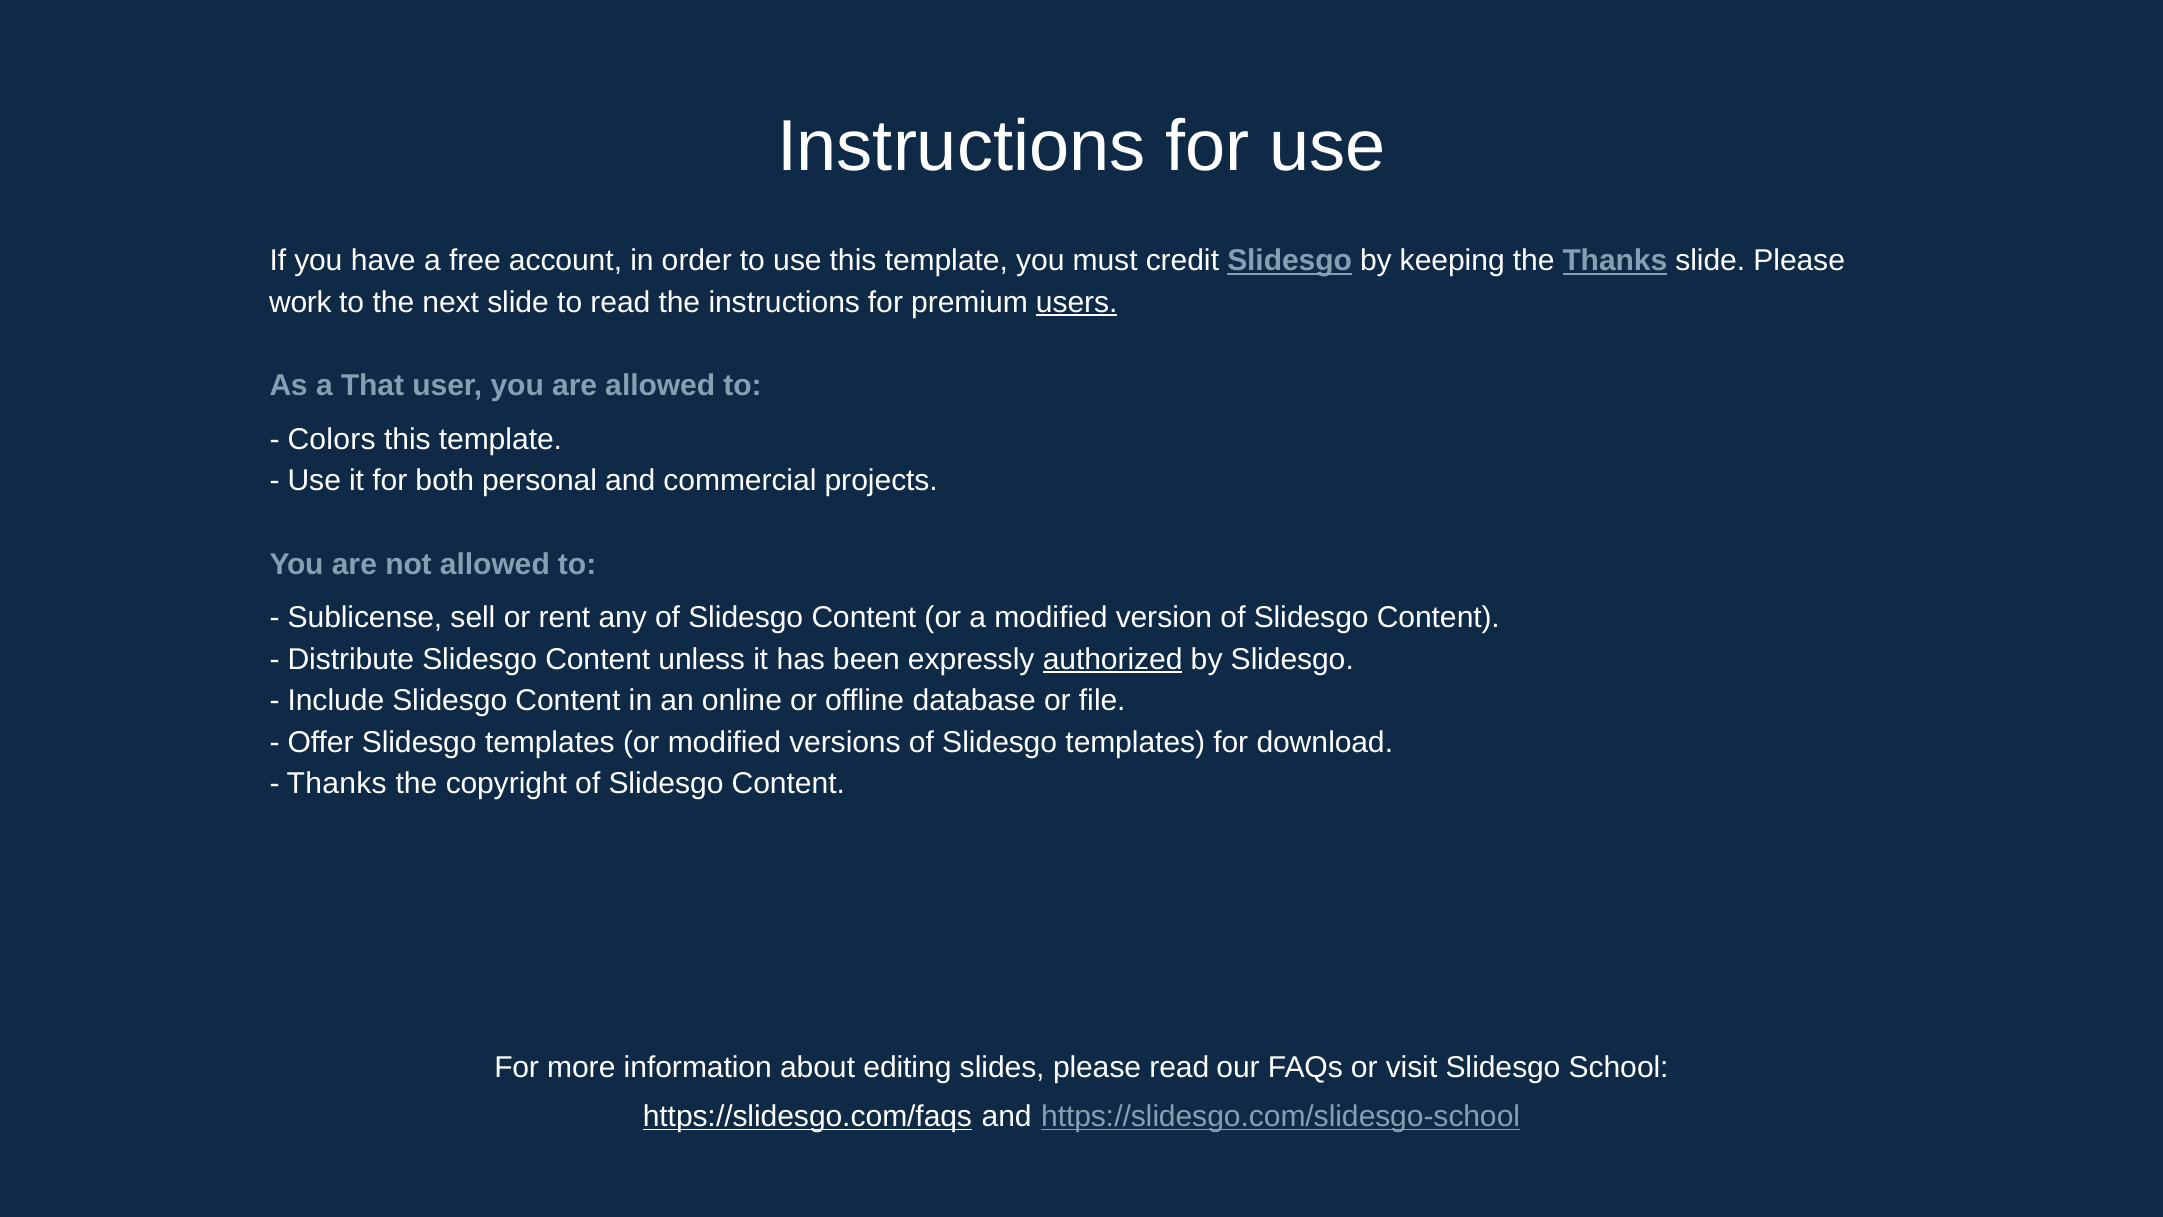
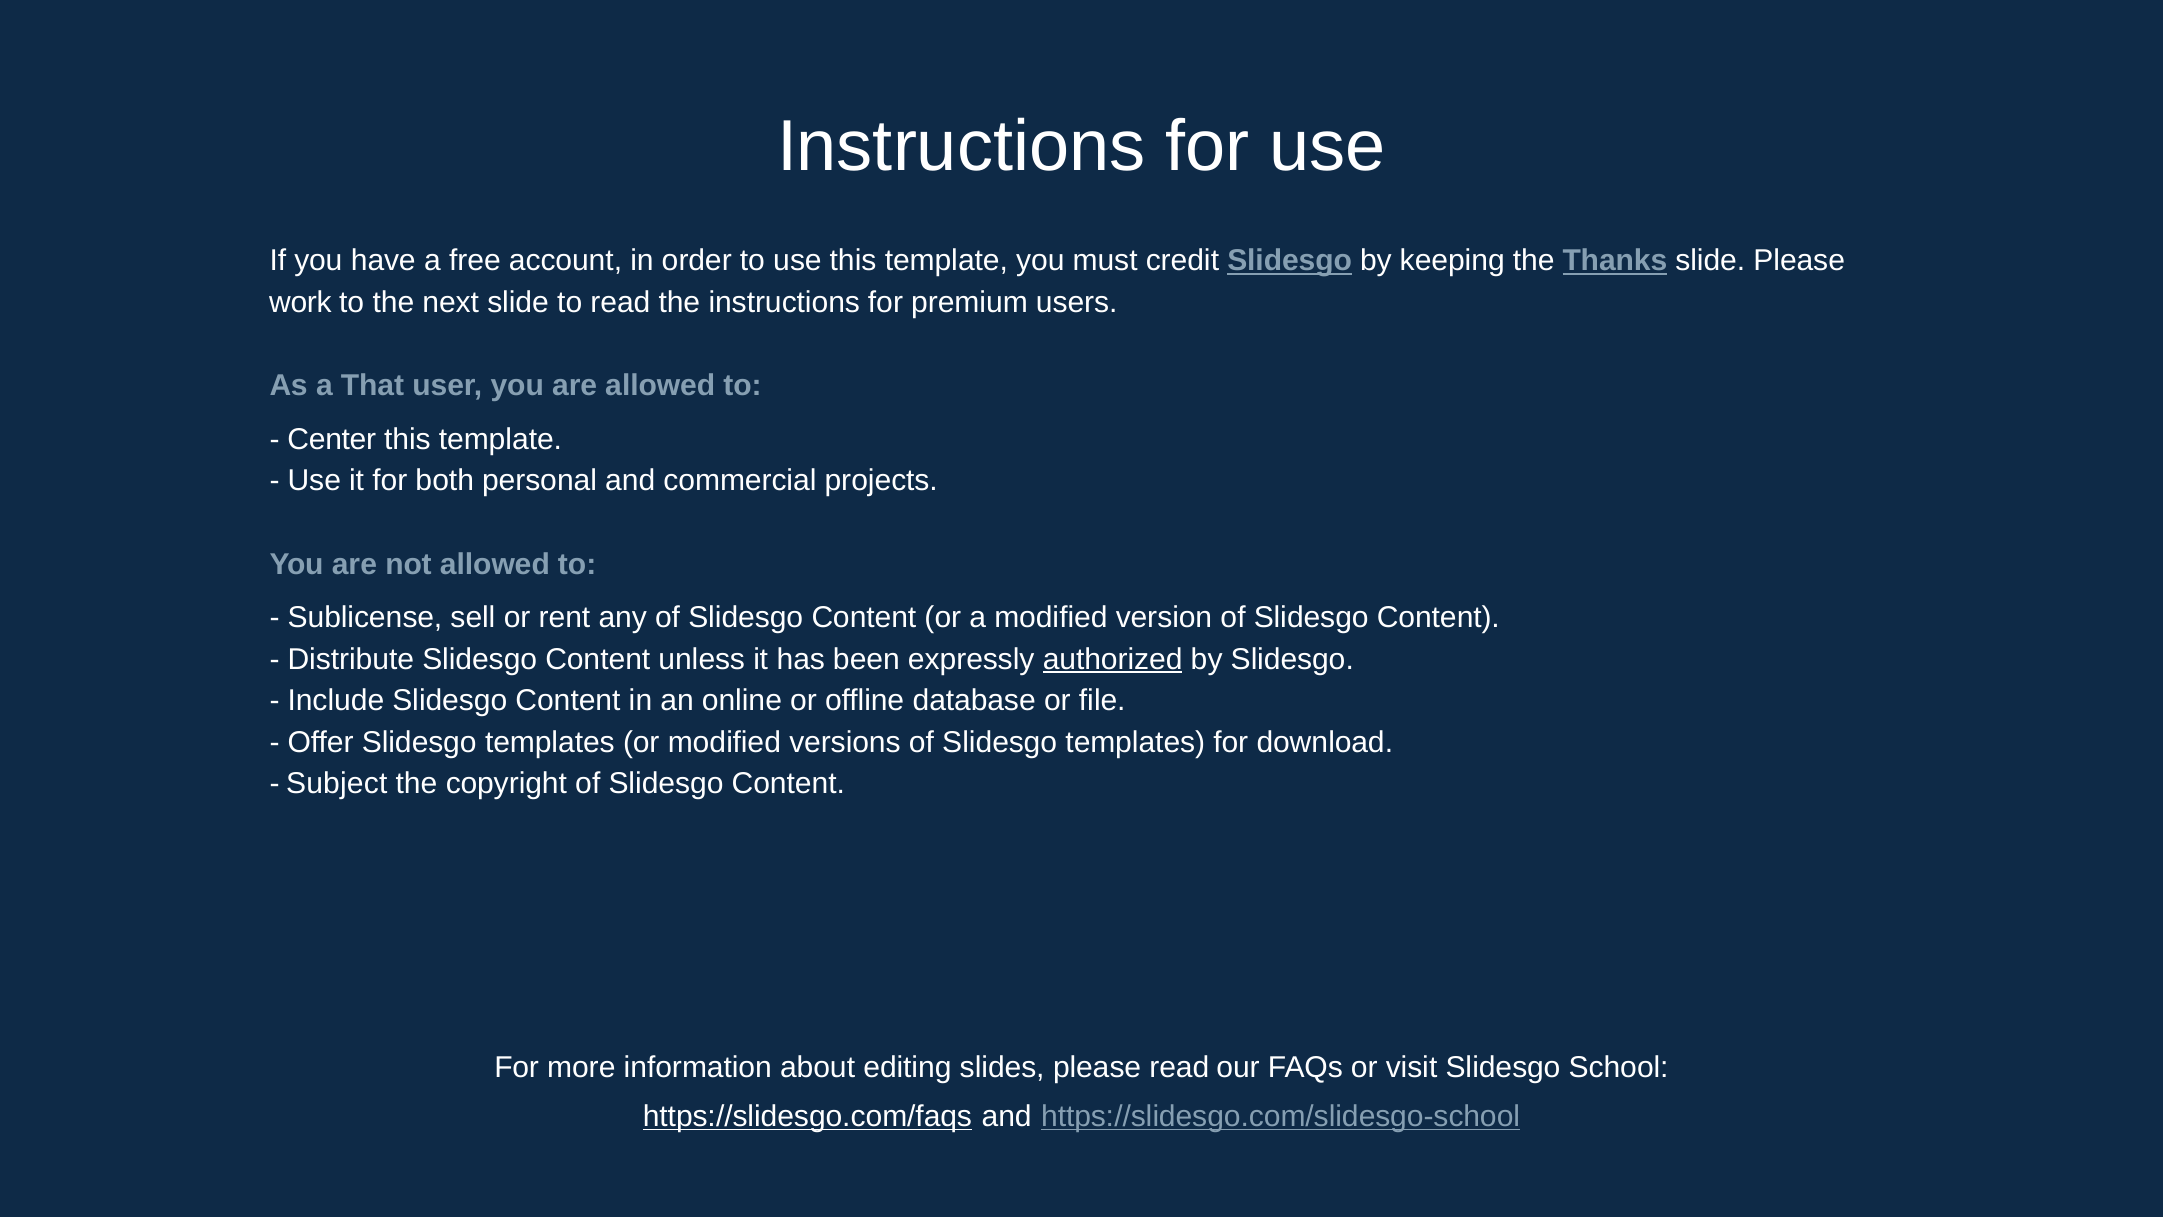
users underline: present -> none (1077, 302)
Colors: Colors -> Center (332, 439)
Thanks: Thanks -> Subject (337, 784)
